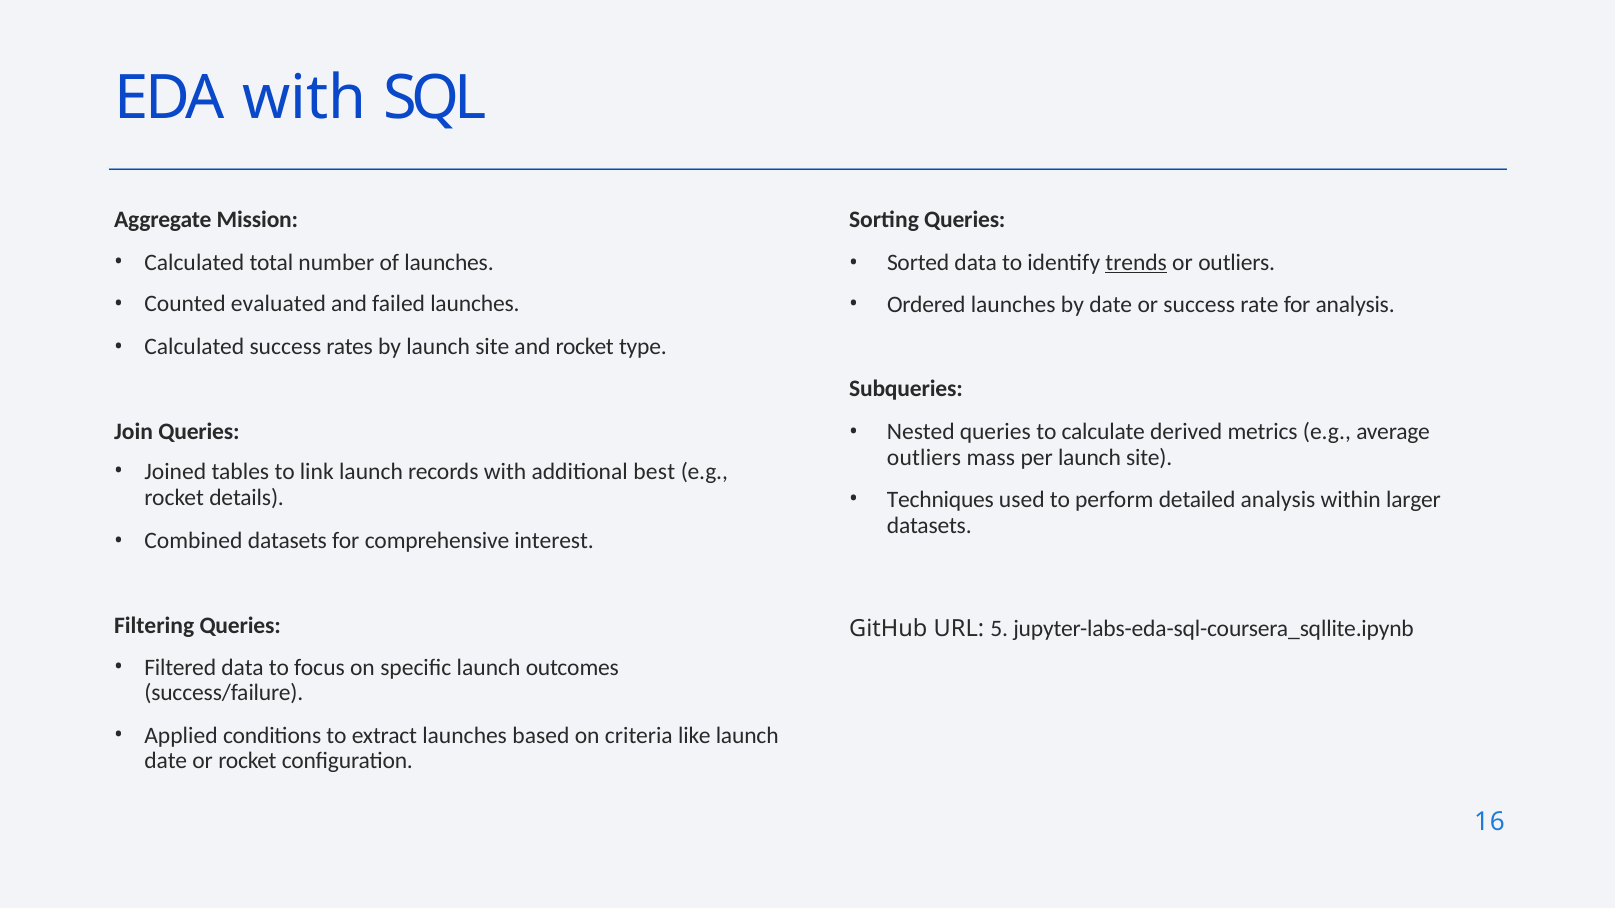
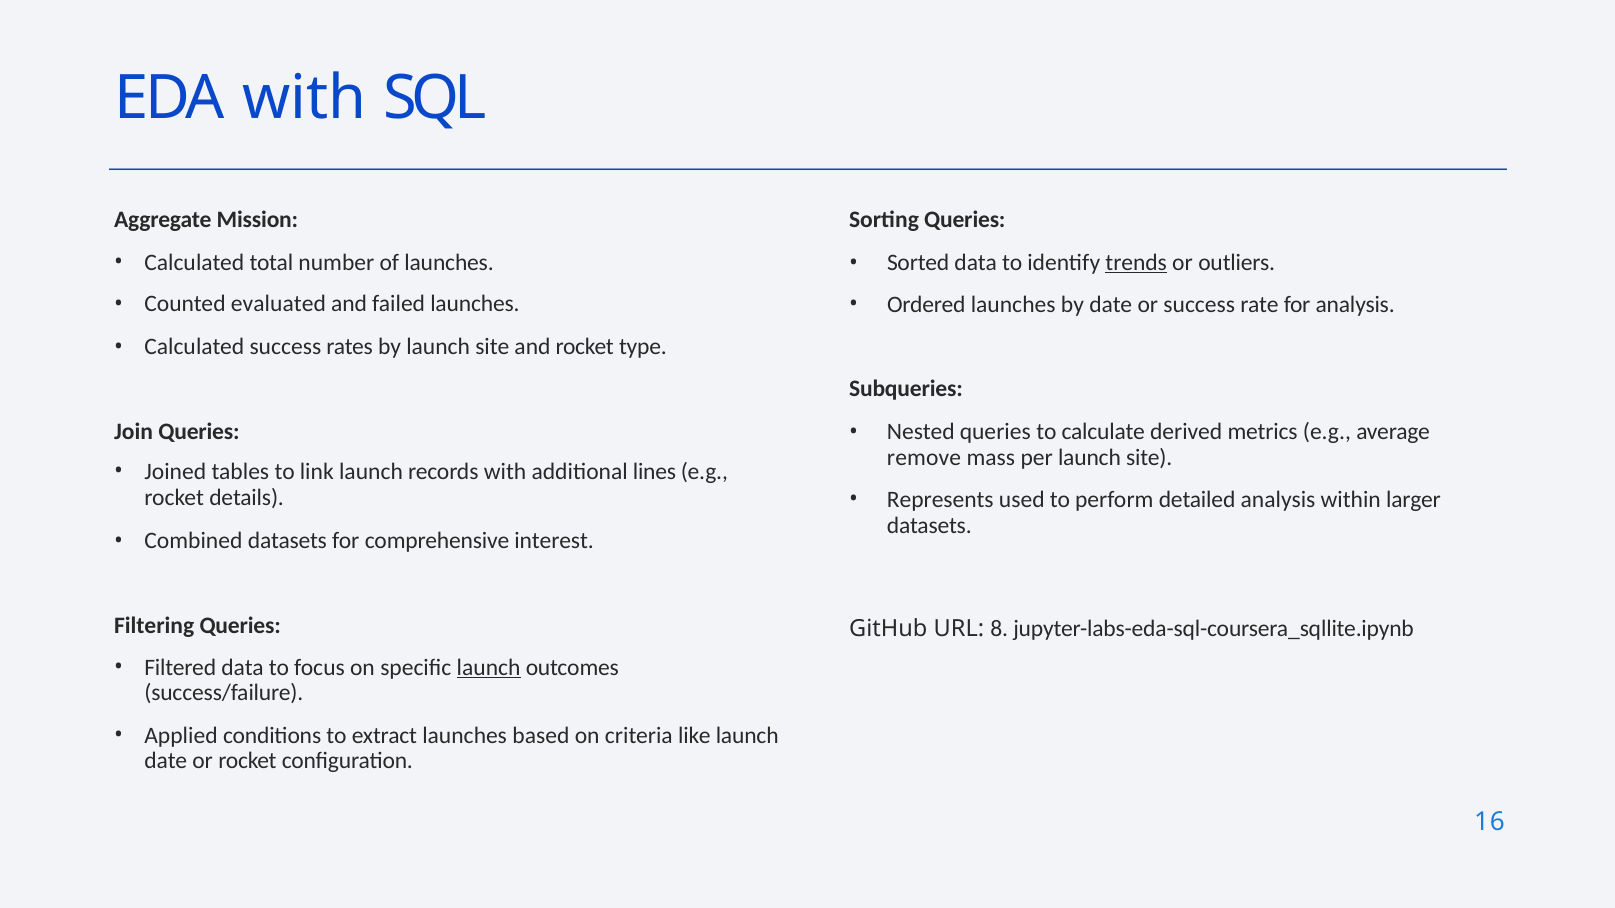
outliers: outliers -> remove (924, 458)
best: best -> lines (654, 472)
Techniques: Techniques -> Represents (940, 500)
5: 5 -> 8 (999, 629)
launch underline: none -> present (489, 668)
